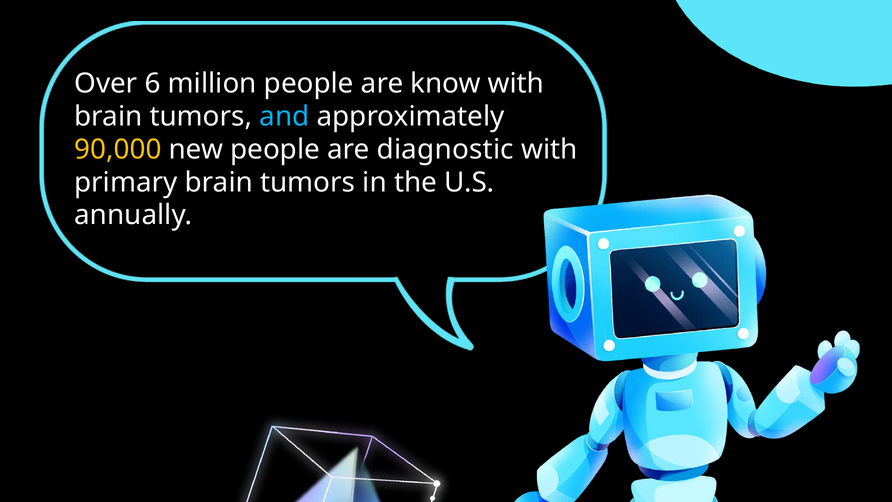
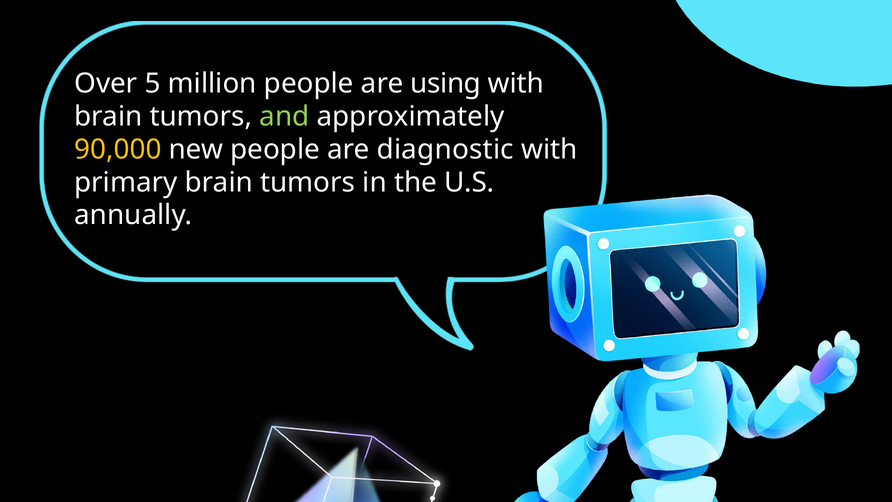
6: 6 -> 5 (153, 84)
know: know -> using (446, 84)
and colour: light blue -> light green (284, 117)
